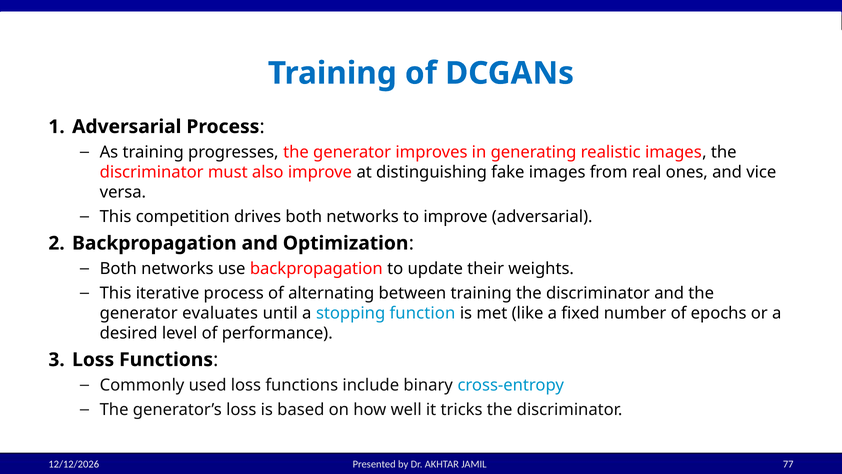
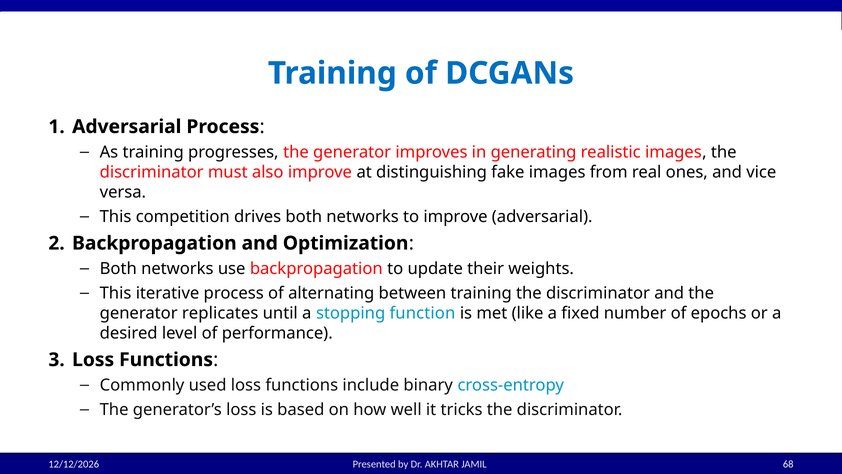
evaluates: evaluates -> replicates (220, 313)
77: 77 -> 68 (788, 464)
